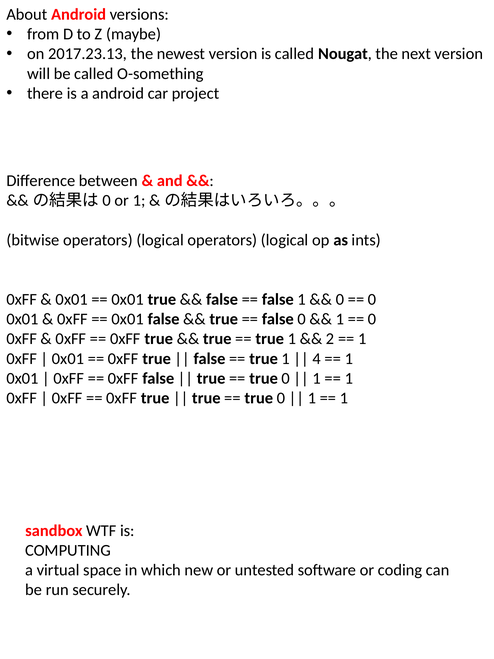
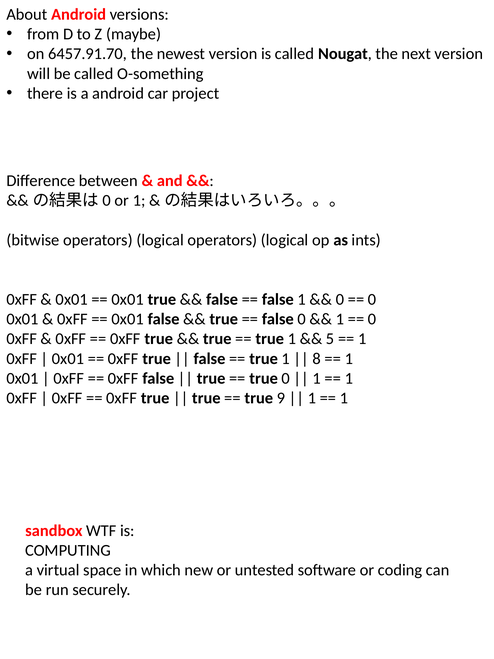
2017.23.13: 2017.23.13 -> 6457.91.70 (88, 54)
2: 2 -> 5 (330, 339)
4: 4 -> 8 (317, 358)
0: 0 -> 9 (281, 398)
